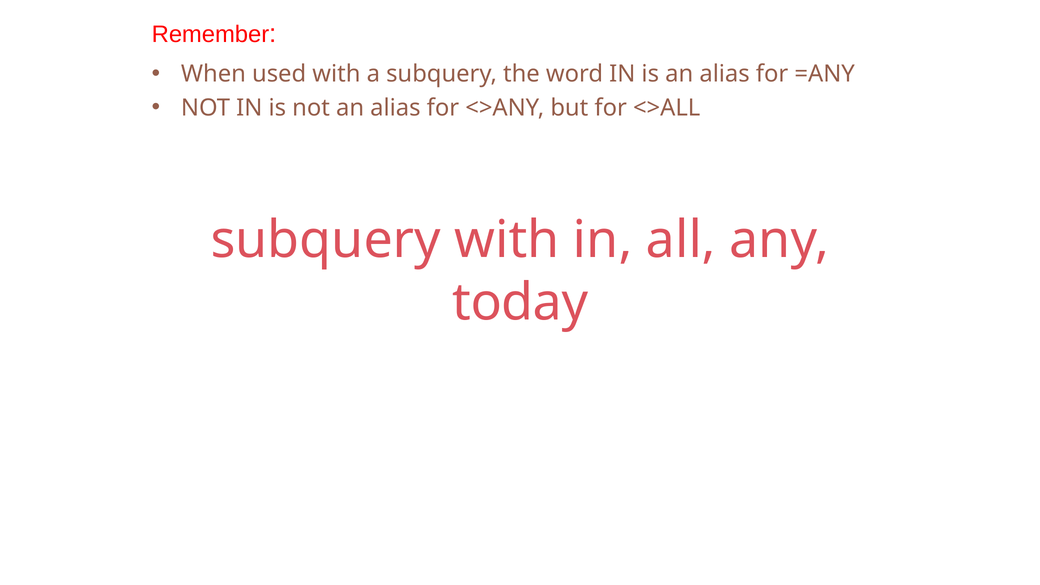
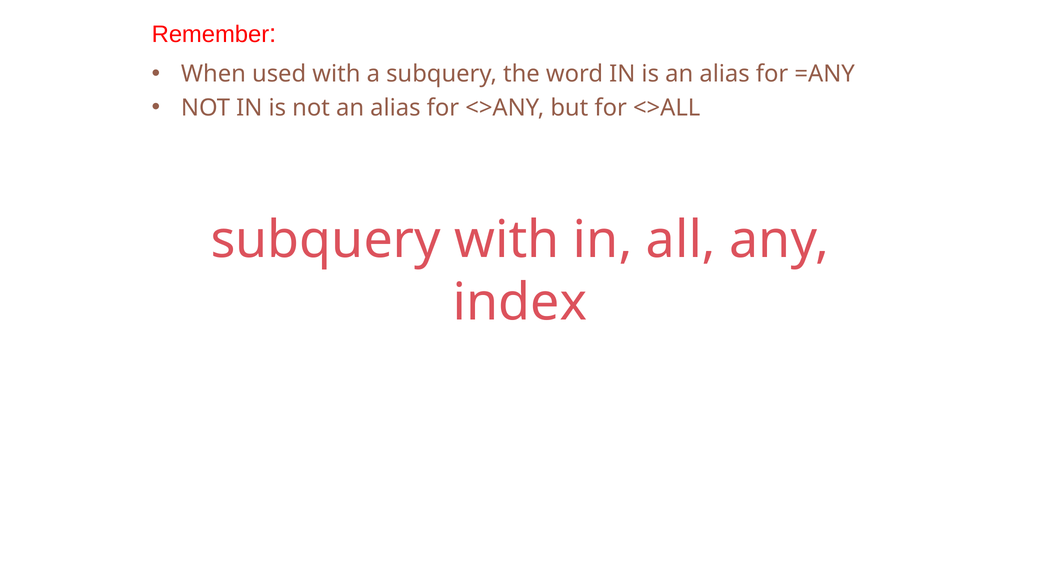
today: today -> index (520, 303)
